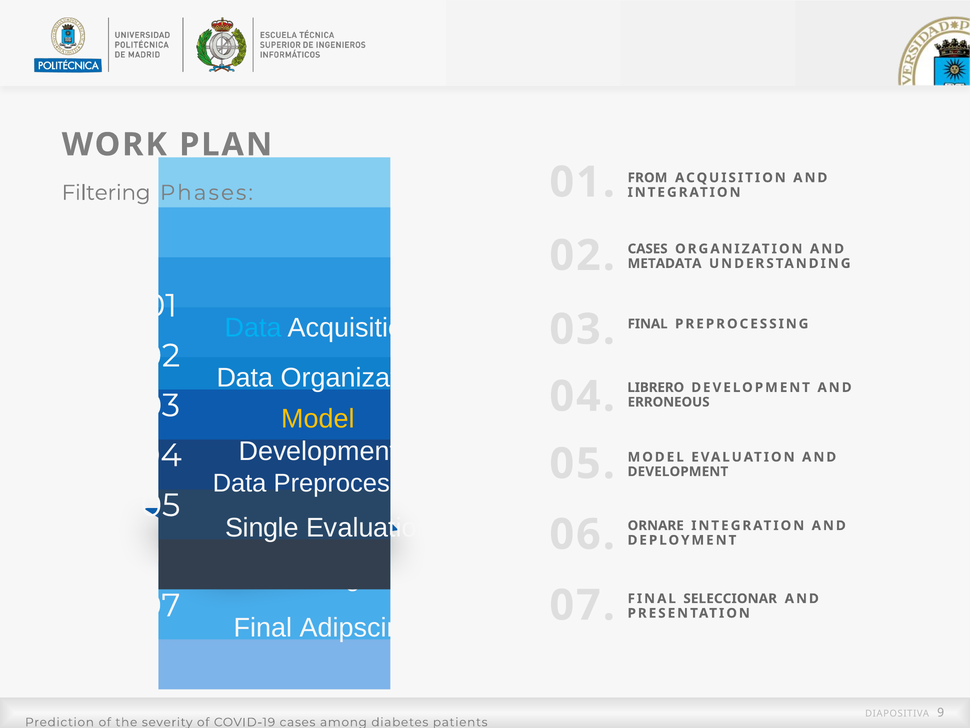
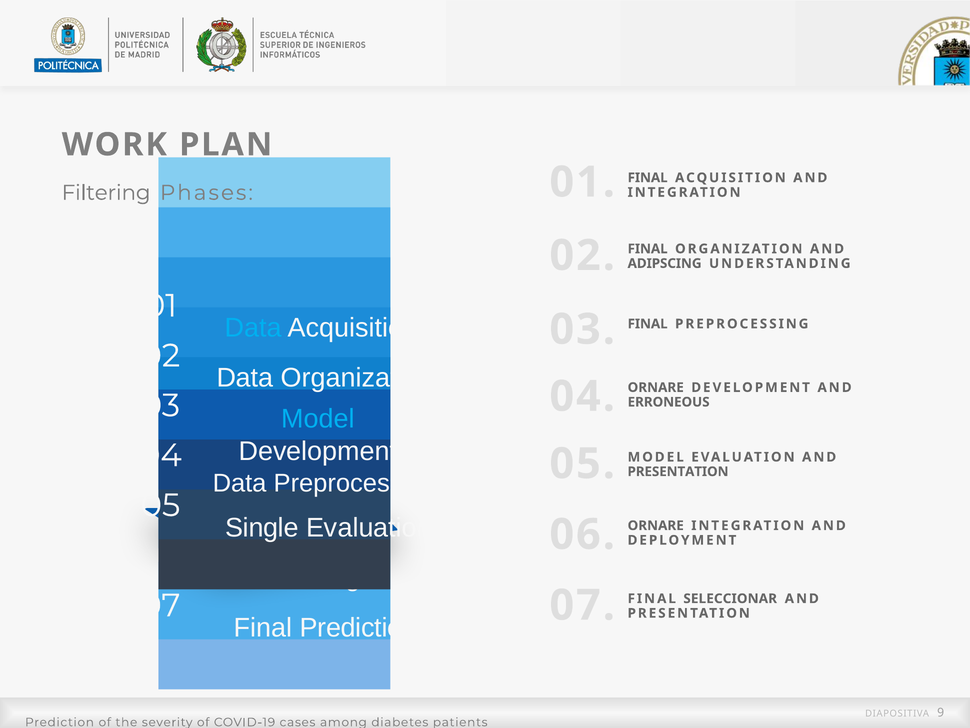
FROM: FROM -> FINAL (648, 178)
CASES: CASES -> FINAL (648, 249)
METADATA: METADATA -> ADIPSCING (665, 263)
LIBRERO: LIBRERO -> ORNARE (656, 387)
Model colour: yellow -> light blue (318, 419)
DEVELOPMENT: DEVELOPMENT -> PRESENTATION (678, 471)
Final Adipscing: Adipscing -> Prediction (358, 627)
